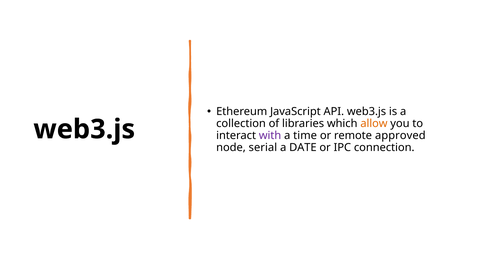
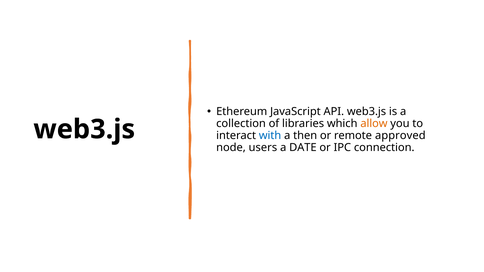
with colour: purple -> blue (270, 136)
time: time -> then (305, 136)
serial: serial -> users (263, 148)
